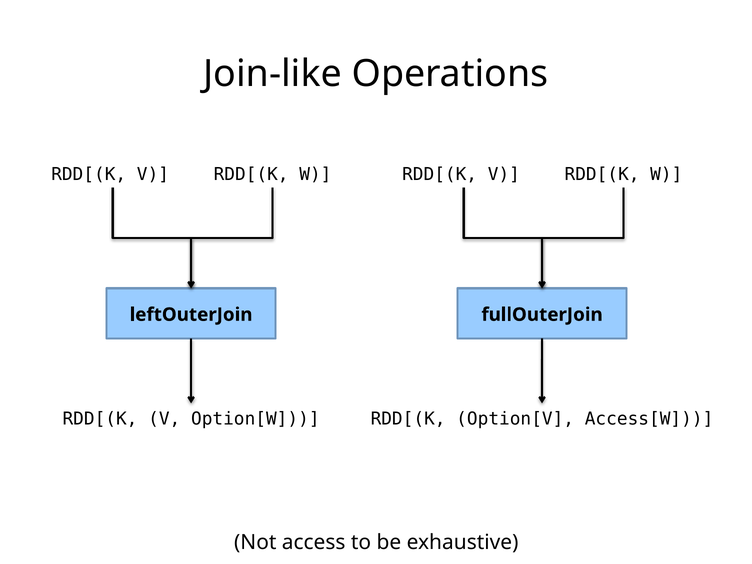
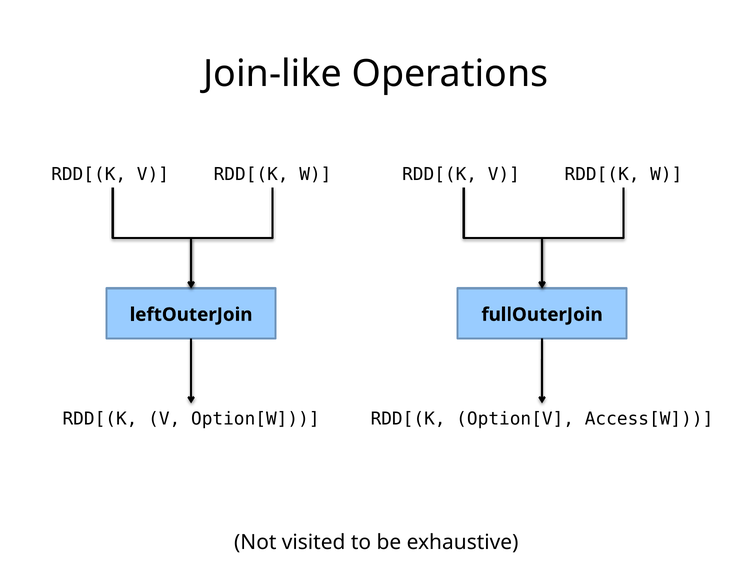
access: access -> visited (314, 543)
